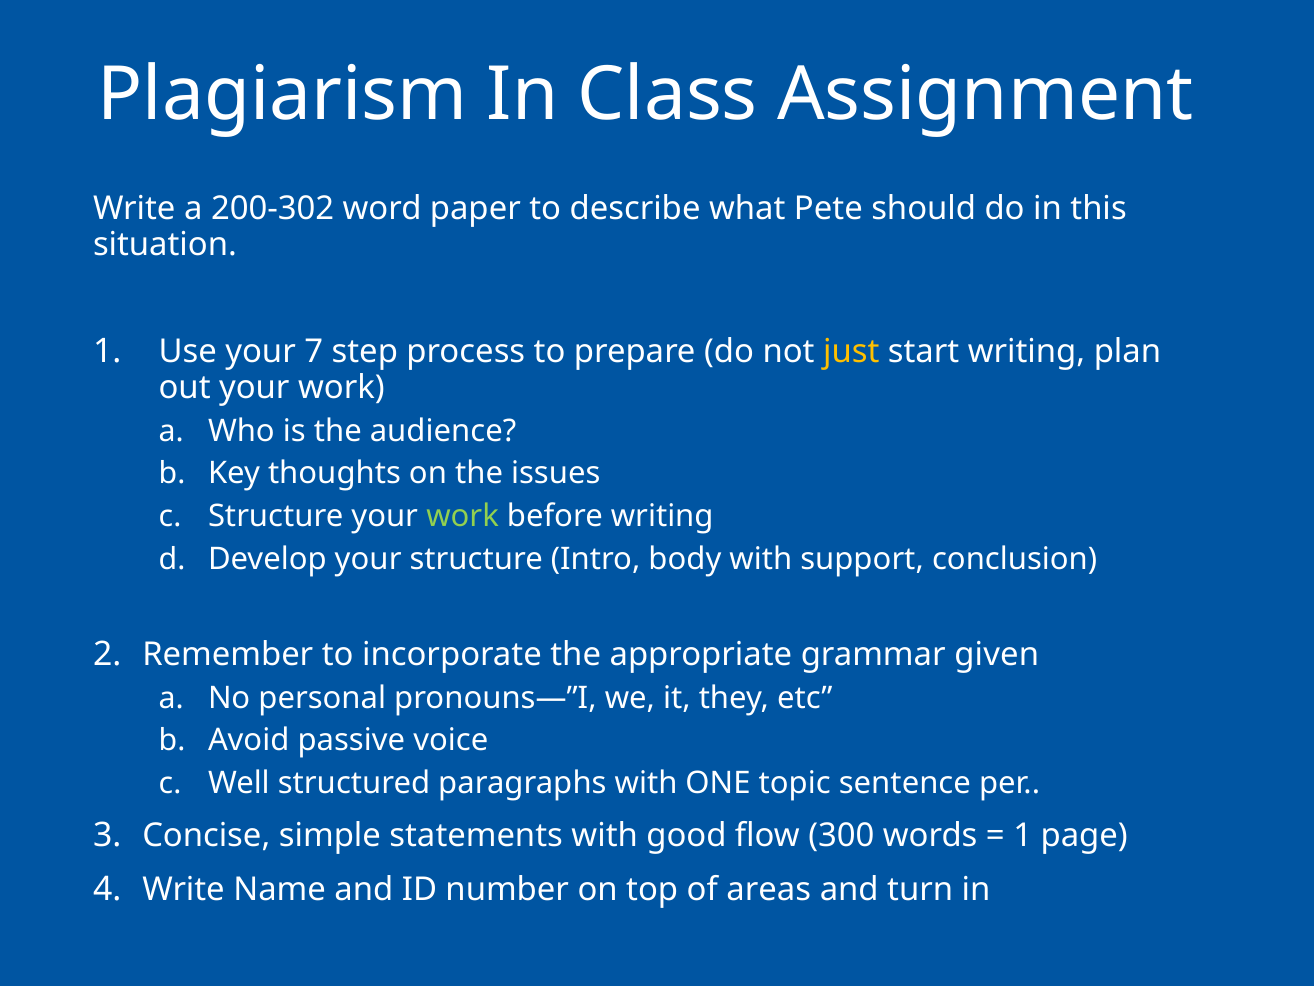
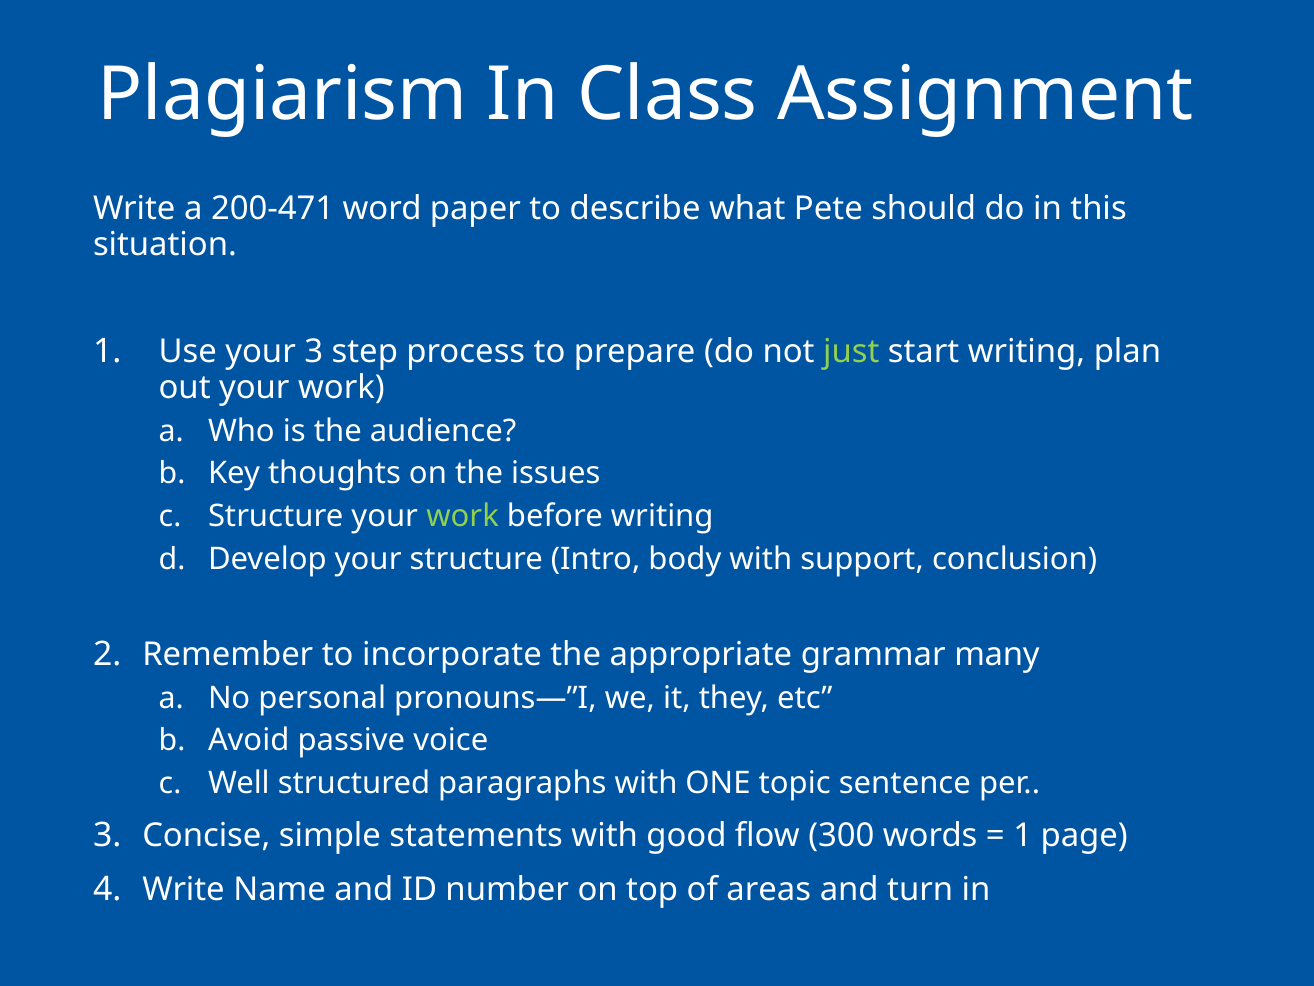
200-302: 200-302 -> 200-471 (273, 209)
your 7: 7 -> 3 (314, 352)
just colour: yellow -> light green (851, 352)
given: given -> many (997, 654)
